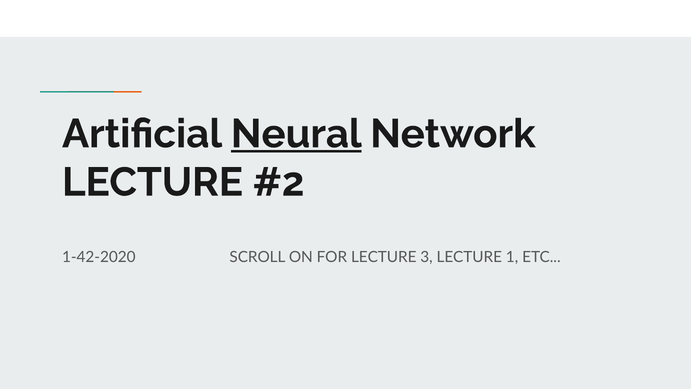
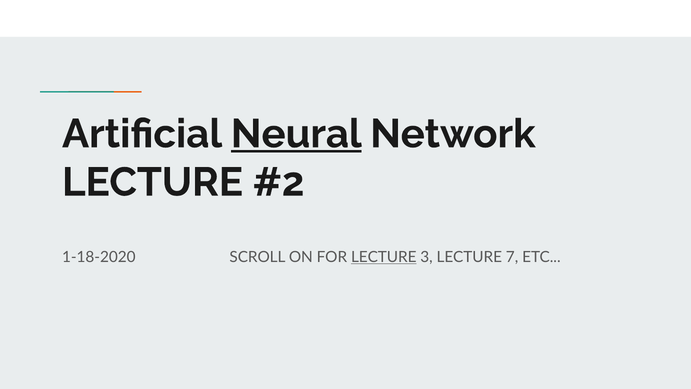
1-42-2020: 1-42-2020 -> 1-18-2020 (99, 257)
LECTURE underline: none -> present (384, 257)
1: 1 -> 7 (512, 257)
